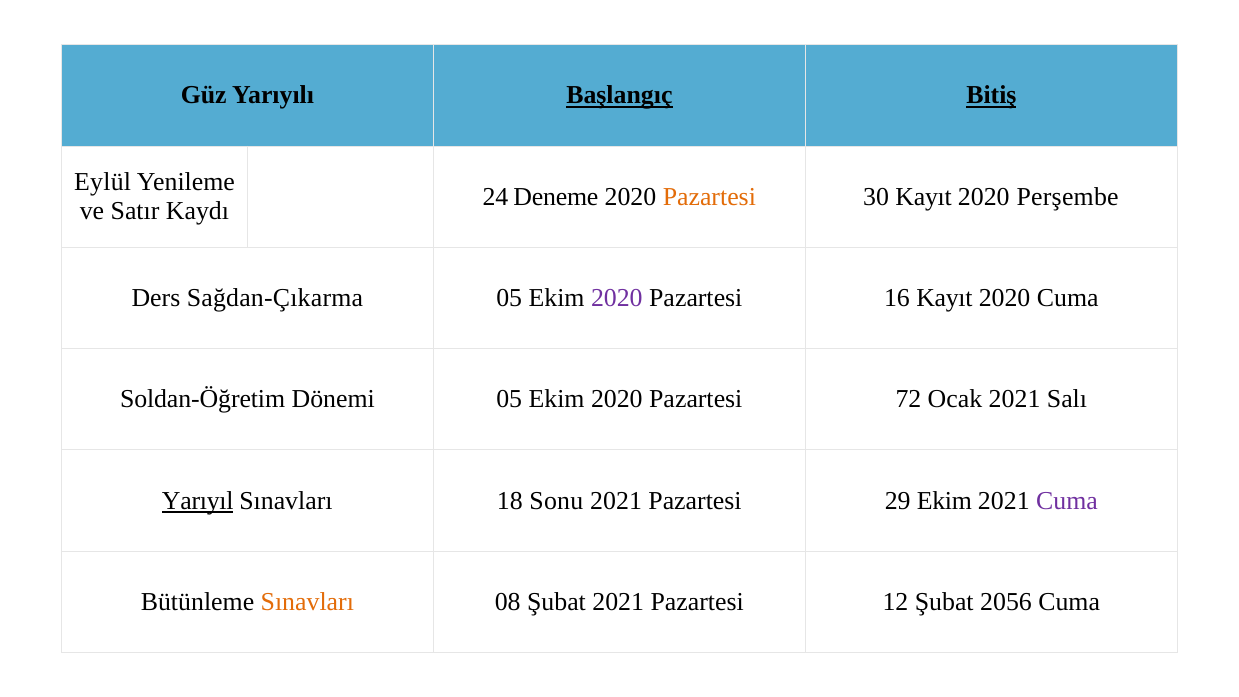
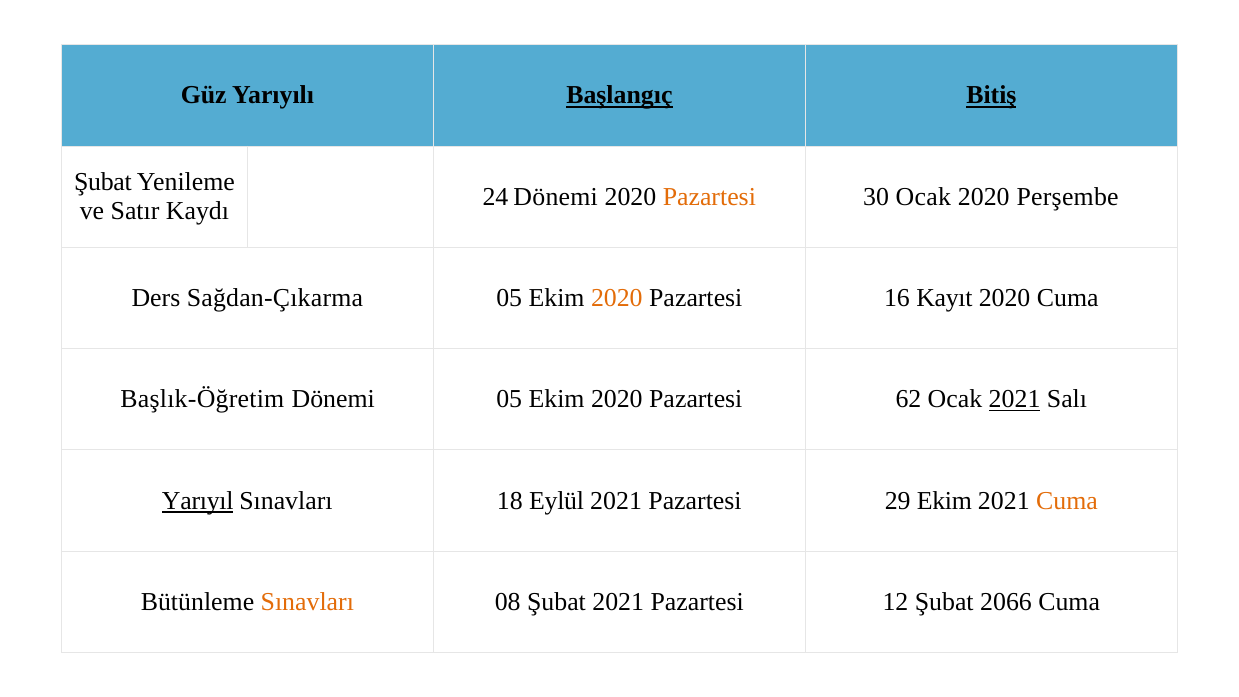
Eylül: Eylül -> Şubat (103, 182)
24 Deneme: Deneme -> Dönemi (556, 197)
30 Kayıt: Kayıt -> Ocak (923, 197)
2020 colour: purple -> orange (617, 298)
Soldan-Öğretim: Soldan-Öğretim -> Başlık-Öğretim (202, 399)
72: 72 -> 62 (908, 399)
2021 underline: none -> present (1015, 399)
Sonu: Sonu -> Eylül (557, 501)
Cuma colour: purple -> orange (1067, 501)
2056: 2056 -> 2066 (1006, 602)
